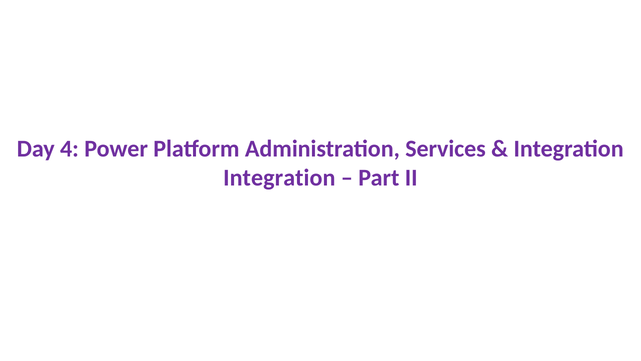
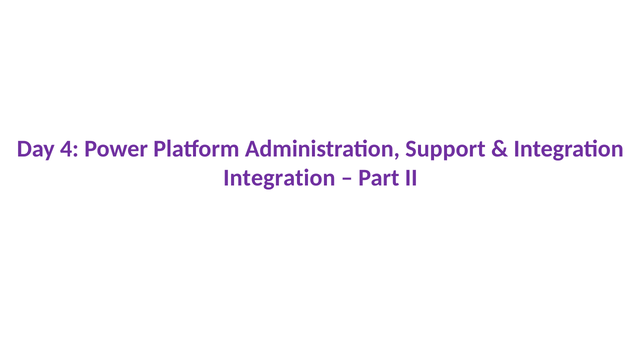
Services: Services -> Support (445, 149)
